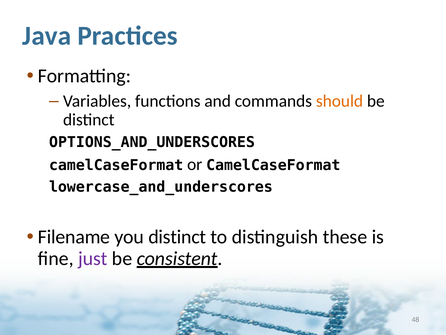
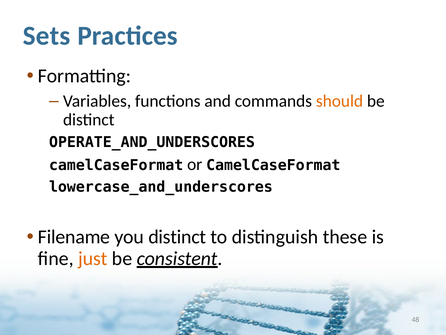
Java: Java -> Sets (47, 36)
OPTIONS_AND_UNDERSCORES: OPTIONS_AND_UNDERSCORES -> OPERATE_AND_UNDERSCORES (152, 142)
just colour: purple -> orange (93, 258)
